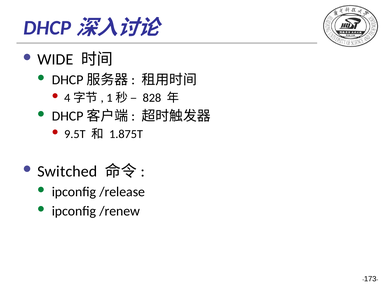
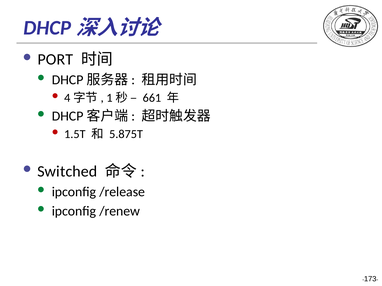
WIDE: WIDE -> PORT (55, 60)
828: 828 -> 661 (152, 98)
9.5T: 9.5T -> 1.5T (75, 134)
1.875T: 1.875T -> 5.875T (126, 134)
